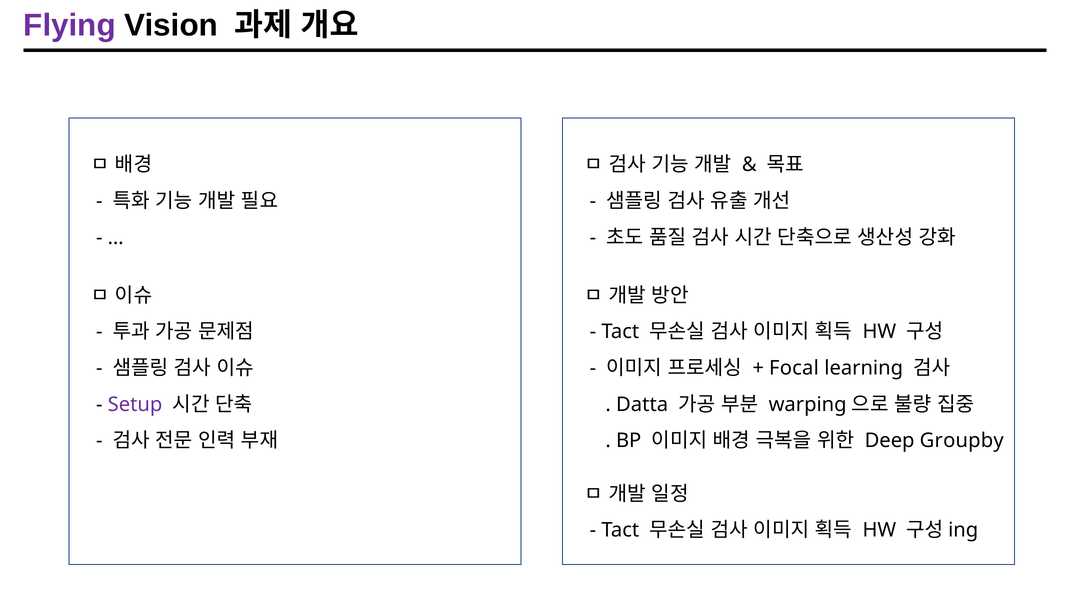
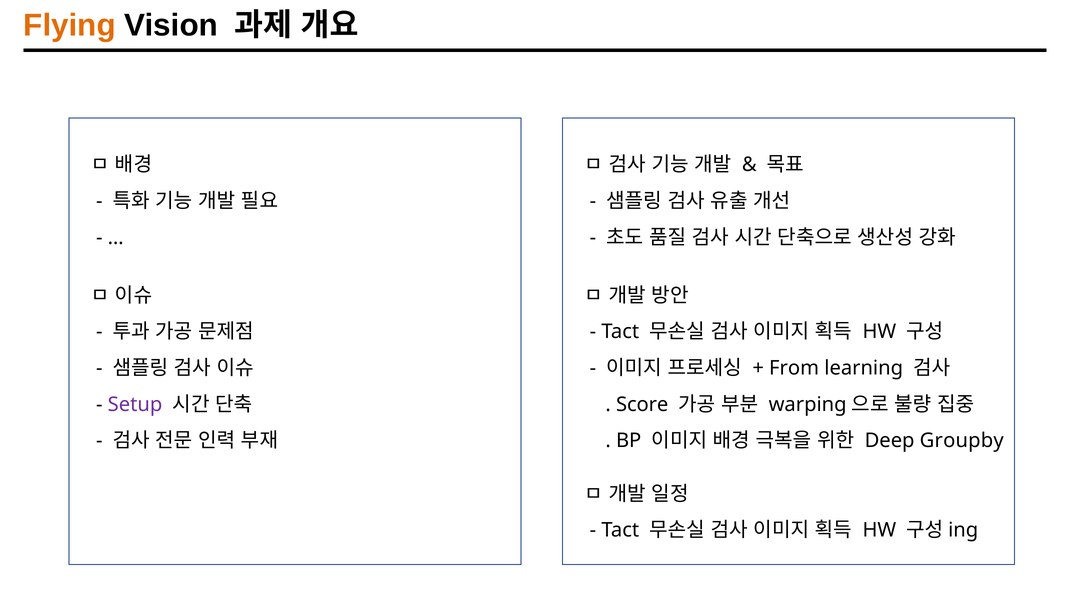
Flying colour: purple -> orange (70, 25)
Focal: Focal -> From (794, 368)
Datta: Datta -> Score (642, 404)
